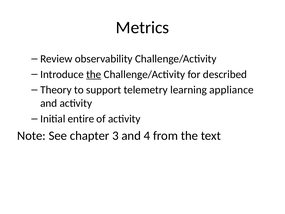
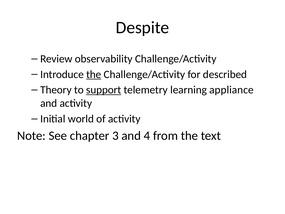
Metrics: Metrics -> Despite (142, 28)
support underline: none -> present (104, 90)
entire: entire -> world (81, 119)
